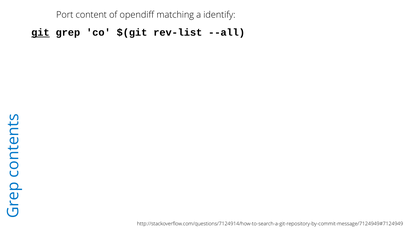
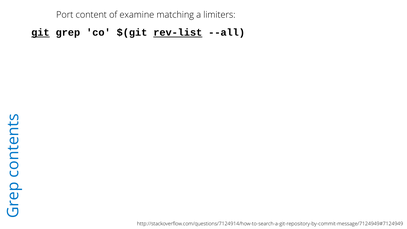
opendiff: opendiff -> examine (137, 15)
identify: identify -> limiters (219, 15)
rev-list underline: none -> present (178, 33)
